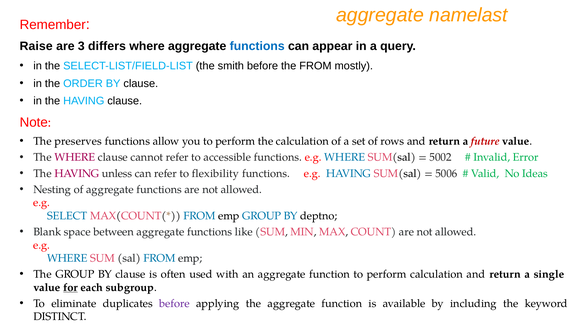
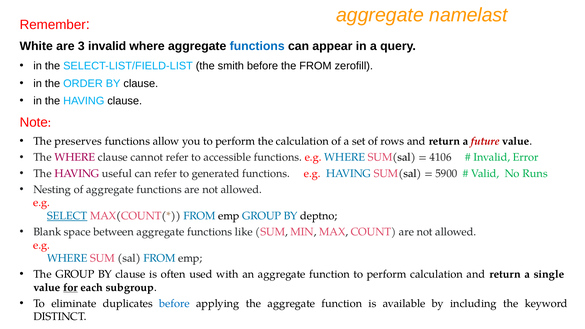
Raise: Raise -> White (36, 46)
3 differs: differs -> invalid (107, 46)
mostly: mostly -> zerofill (354, 66)
5002: 5002 -> 4106 (441, 157)
unless: unless -> useful (117, 173)
flexibility: flexibility -> generated (216, 173)
5006: 5006 -> 5900 (446, 173)
Ideas: Ideas -> Runs (535, 173)
SELECT underline: none -> present (67, 216)
before colour: purple -> blue (174, 304)
